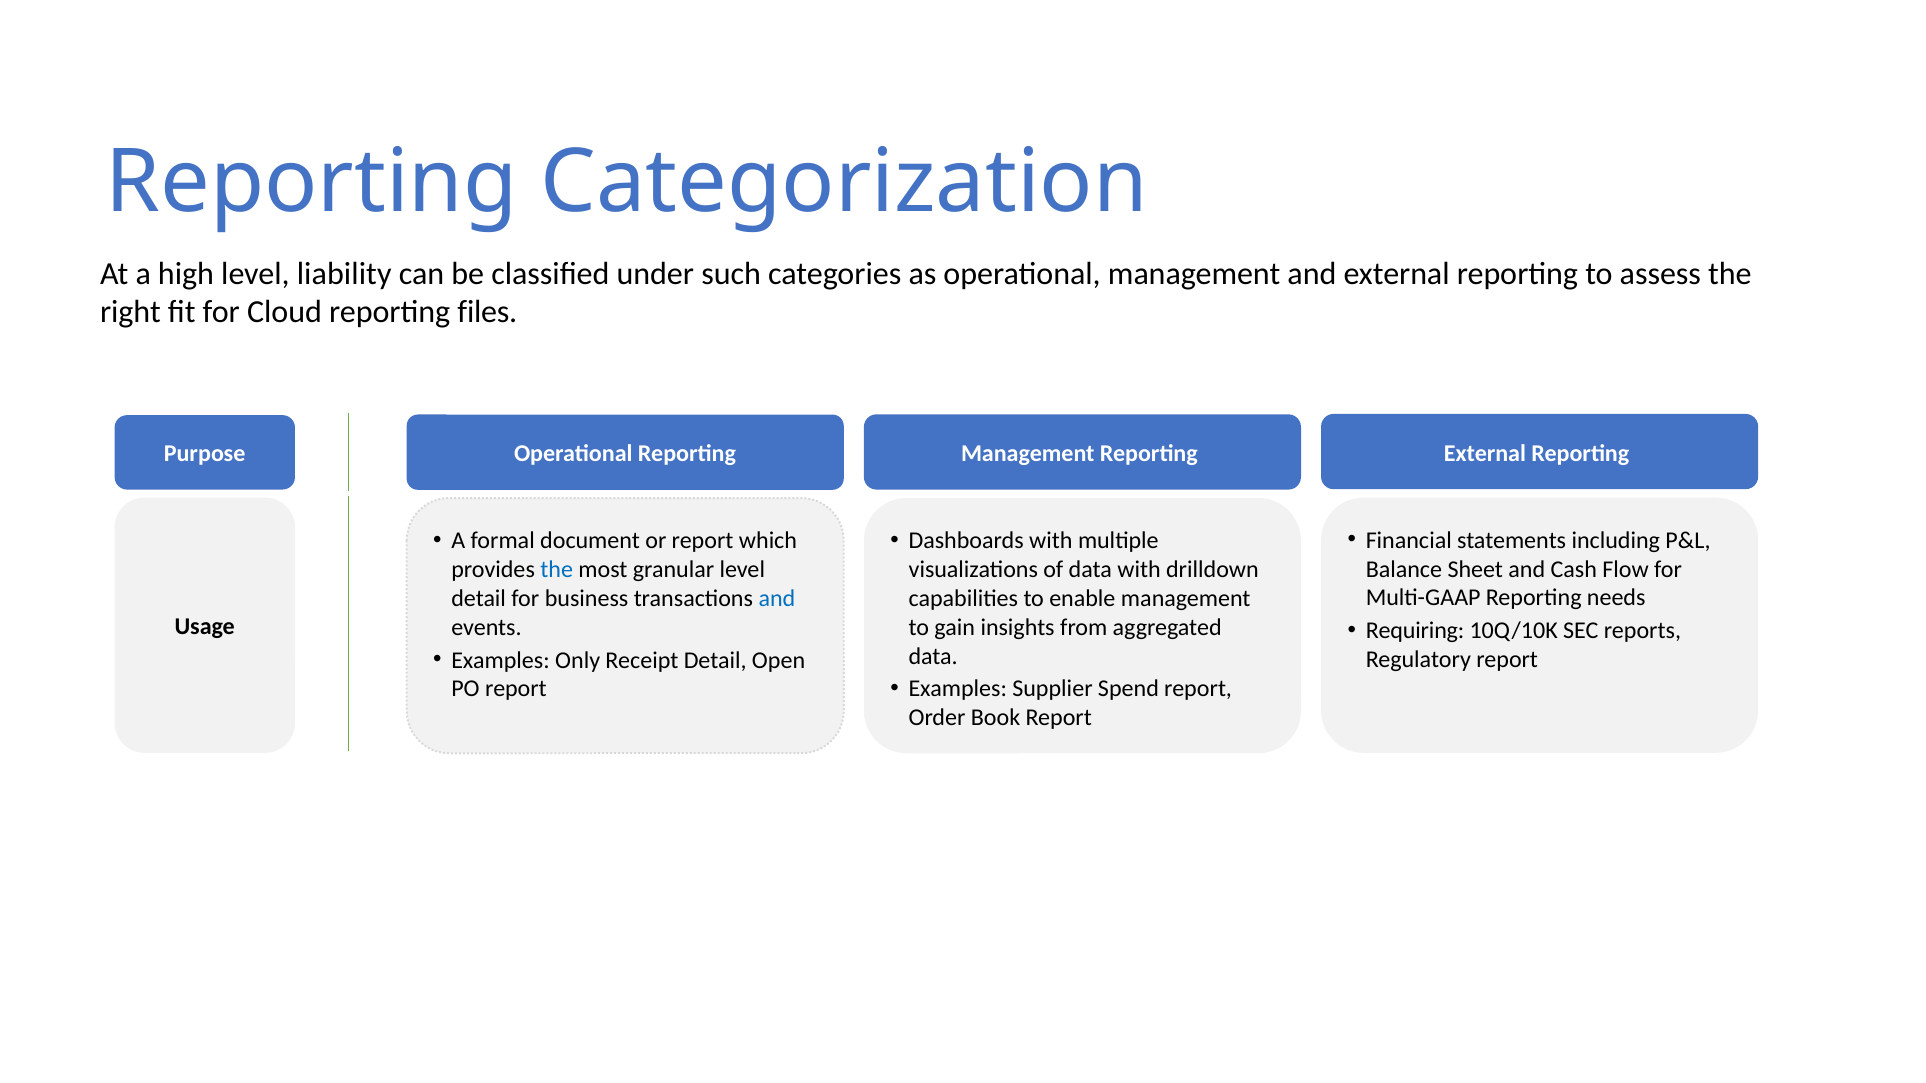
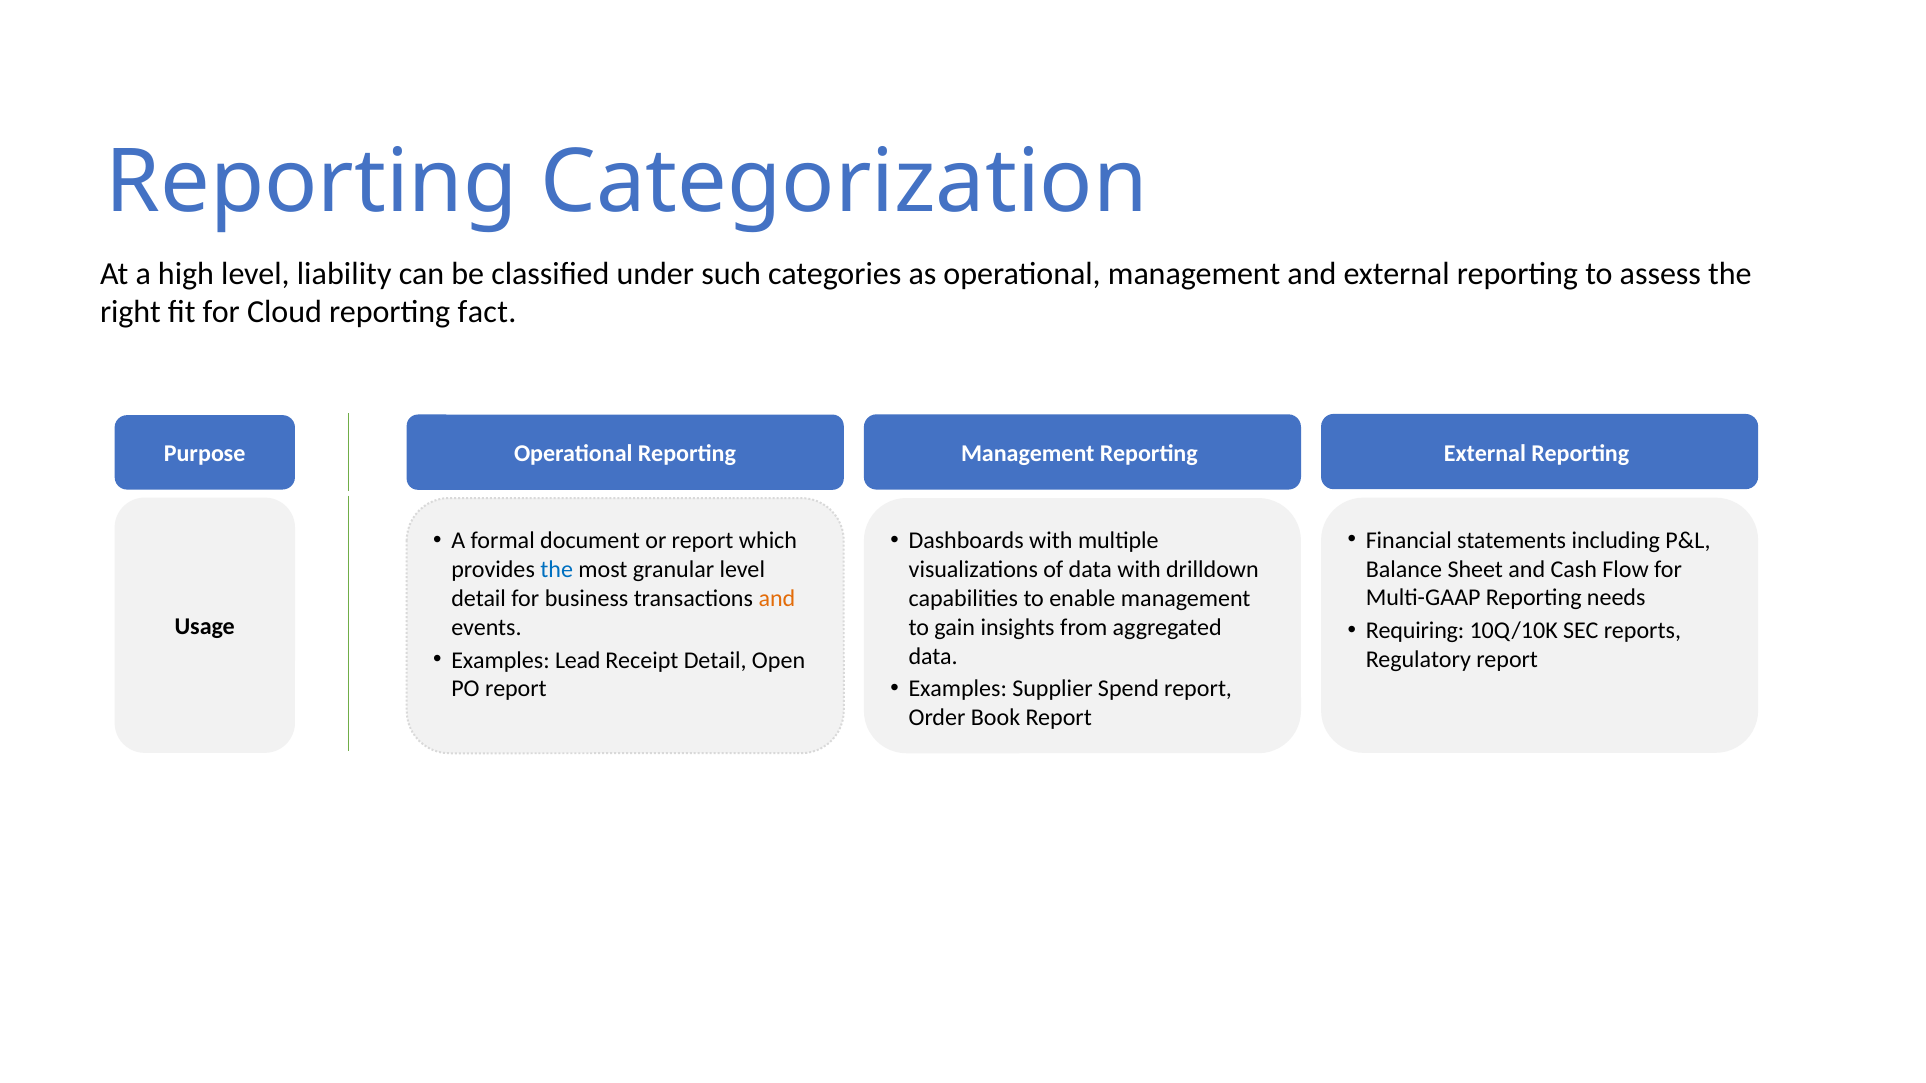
files: files -> fact (487, 312)
and colour: blue -> orange (777, 599)
Only: Only -> Lead (578, 660)
